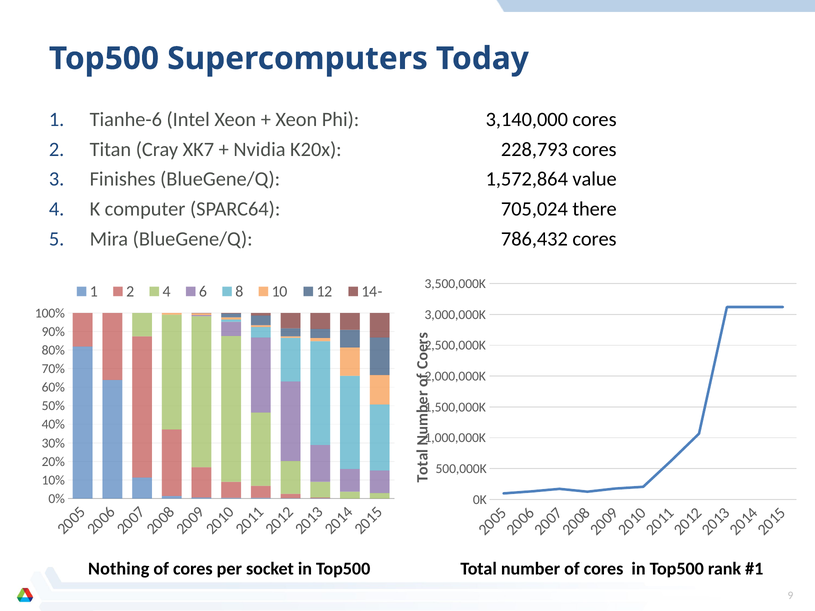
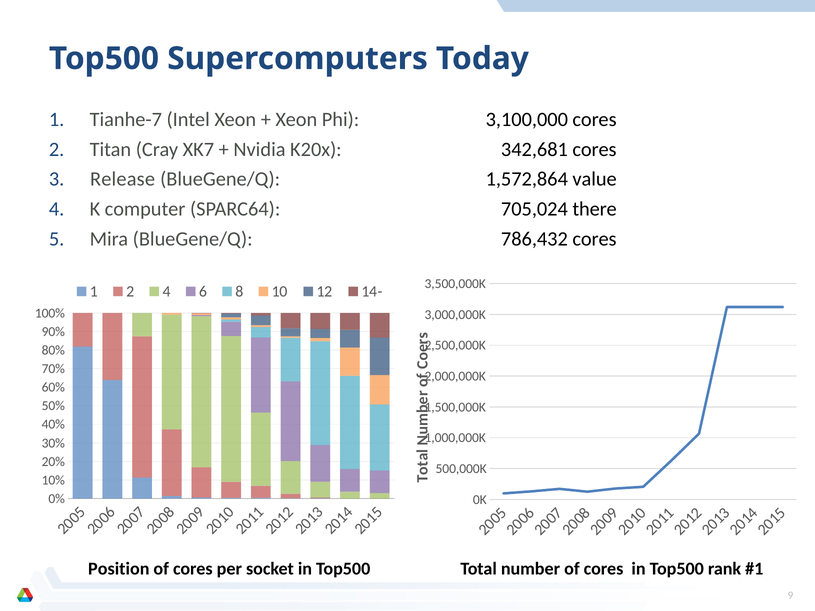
Tianhe-6: Tianhe-6 -> Tianhe-7 (126, 120)
3,140,000: 3,140,000 -> 3,100,000 (527, 120)
228,793: 228,793 -> 342,681 (534, 149)
Finishes: Finishes -> Release (123, 179)
Nothing: Nothing -> Position (119, 569)
